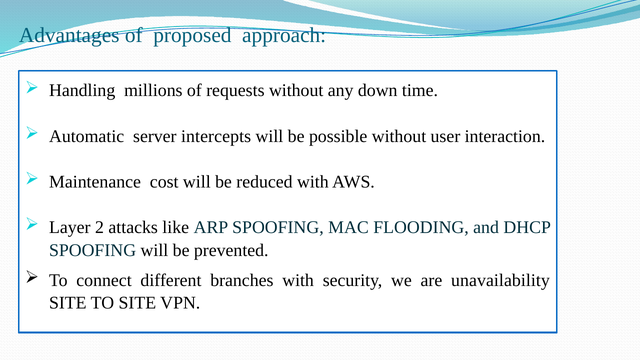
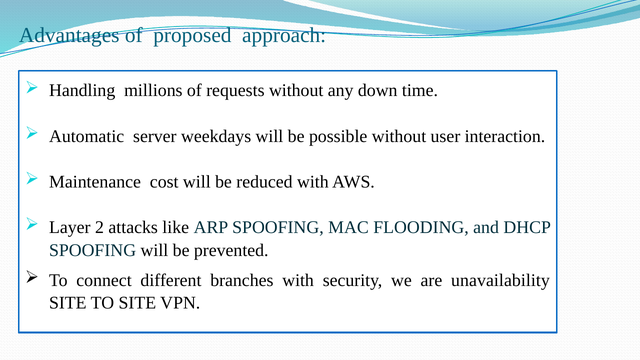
intercepts: intercepts -> weekdays (216, 136)
